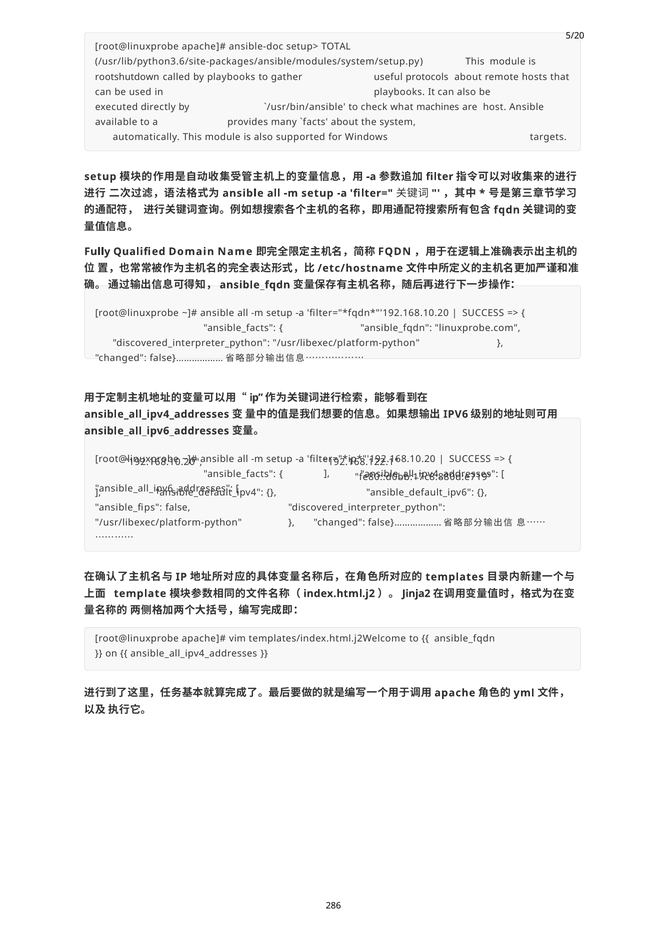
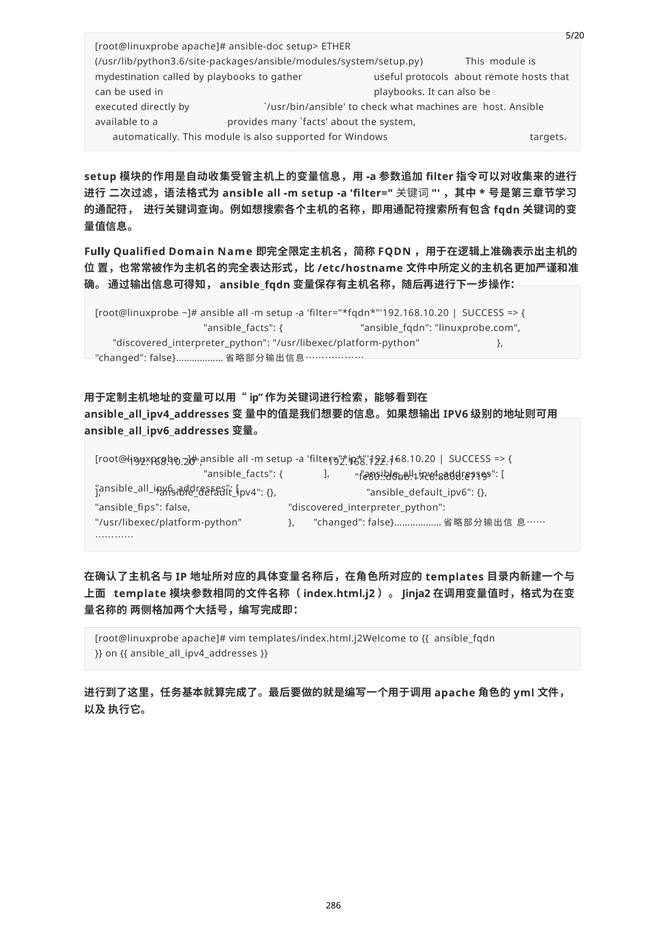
TOTAL: TOTAL -> ETHER (336, 47)
rootshutdown: rootshutdown -> mydestination (127, 77)
